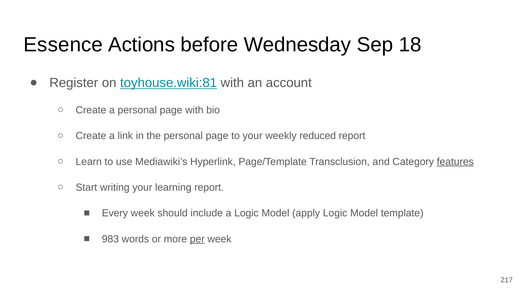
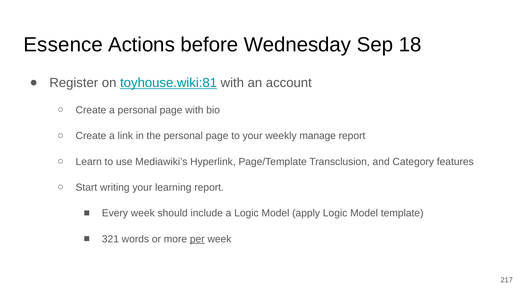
reduced: reduced -> manage (318, 136)
features underline: present -> none (455, 161)
983: 983 -> 321 (110, 239)
